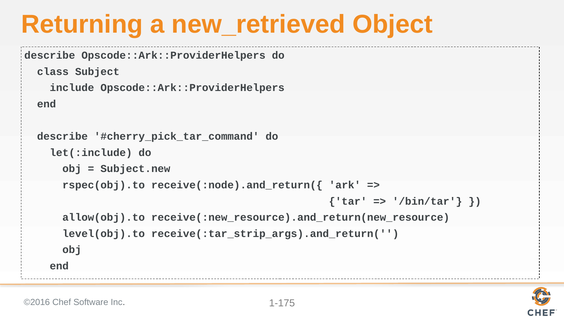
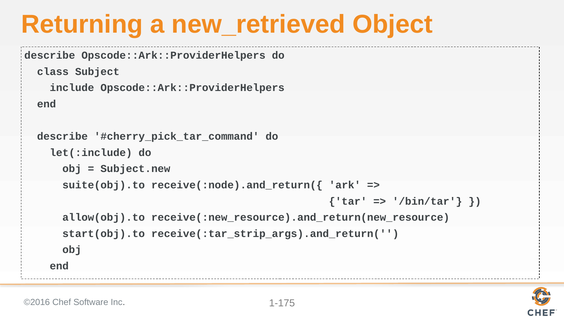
rspec(obj).to: rspec(obj).to -> suite(obj).to (104, 185)
level(obj).to: level(obj).to -> start(obj).to (104, 234)
